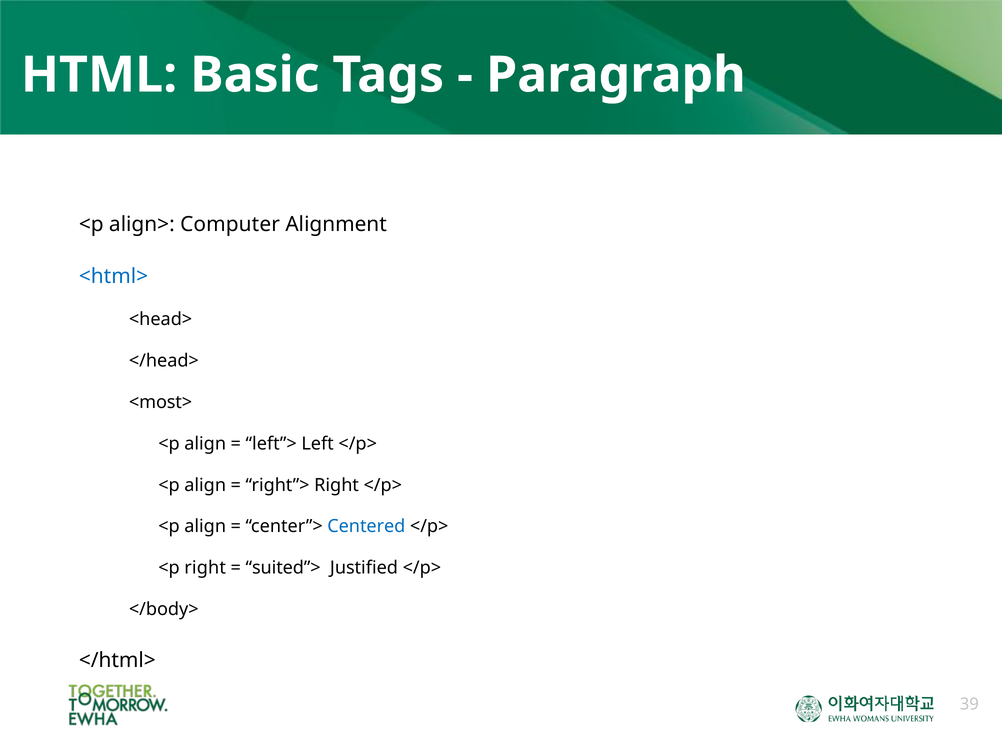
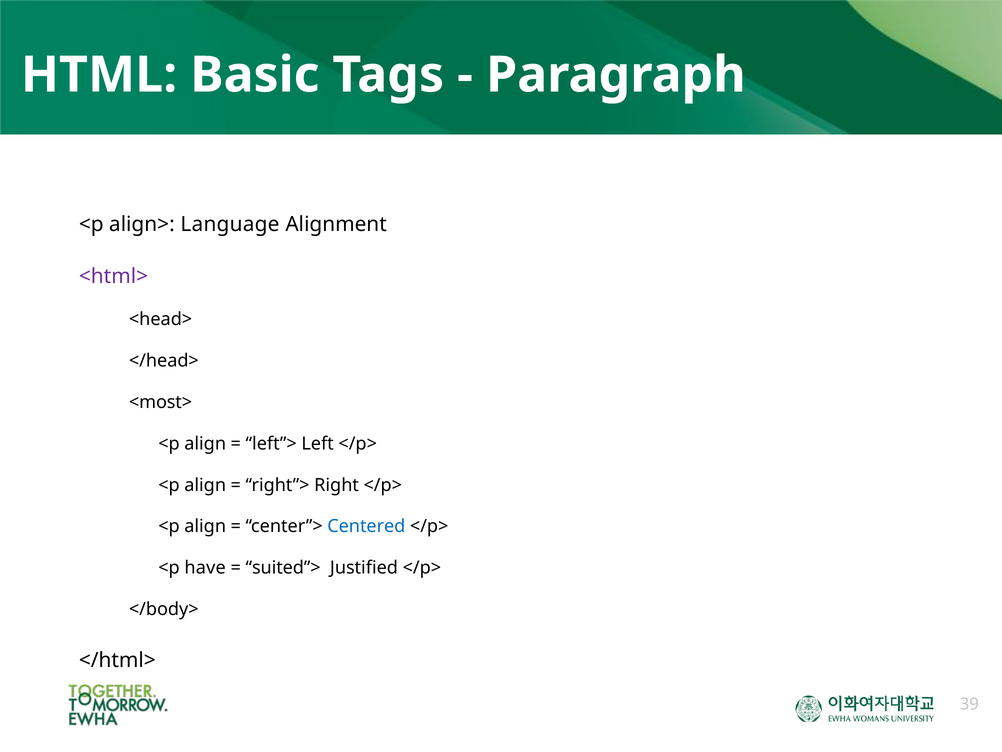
Computer: Computer -> Language (230, 224)
<html> colour: blue -> purple (113, 276)
<p right: right -> have (205, 568)
